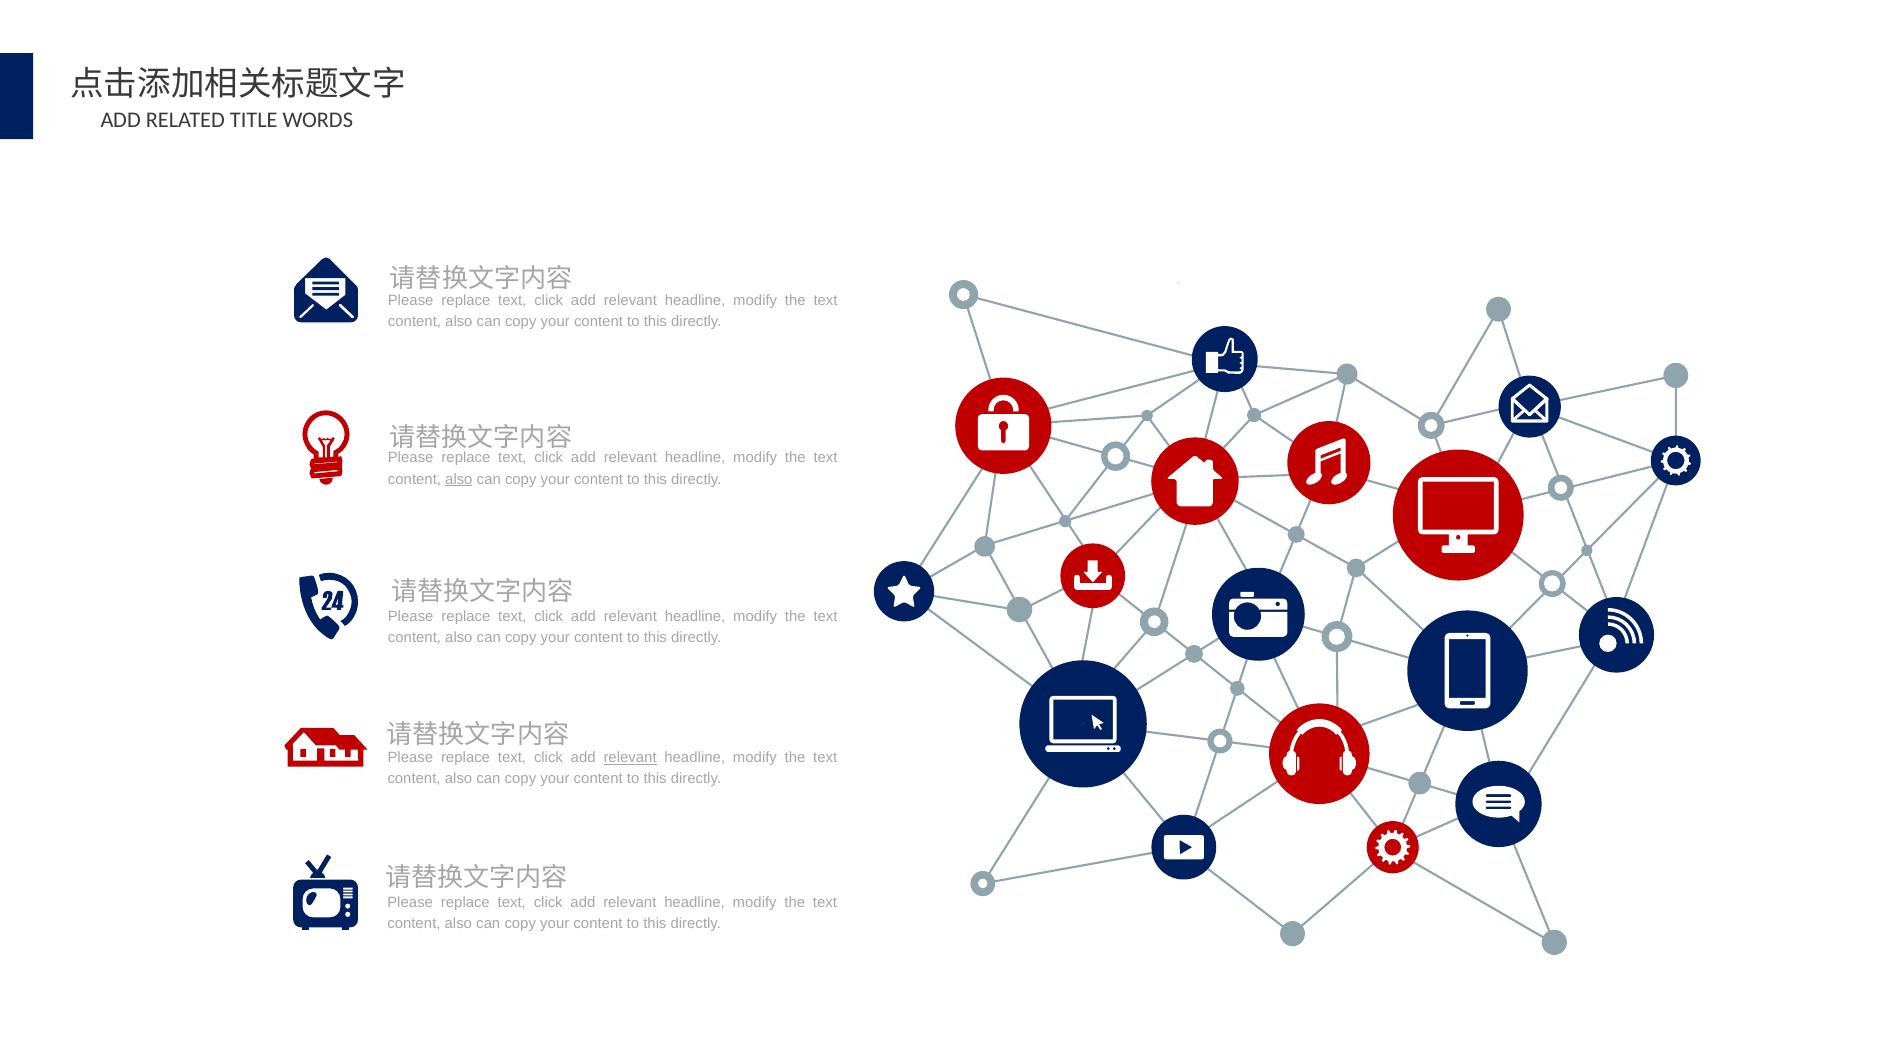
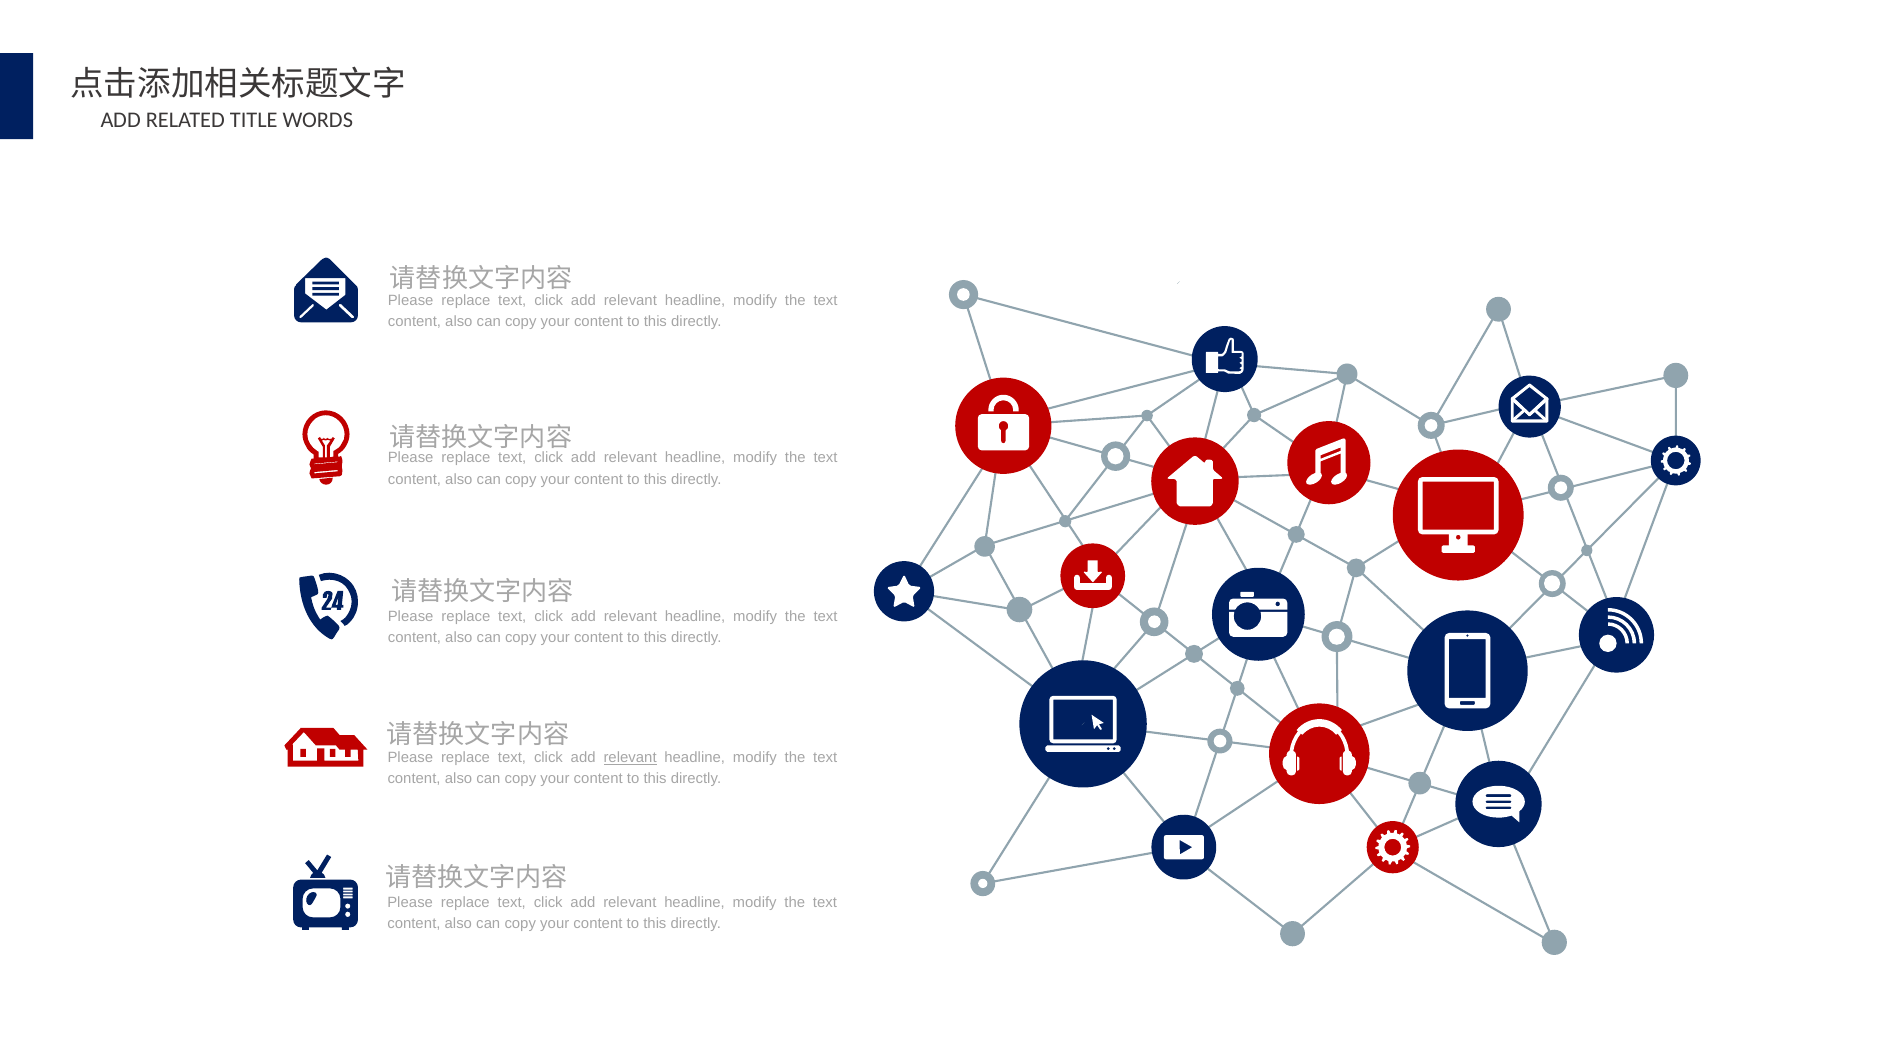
also underline: present -> none (459, 479)
